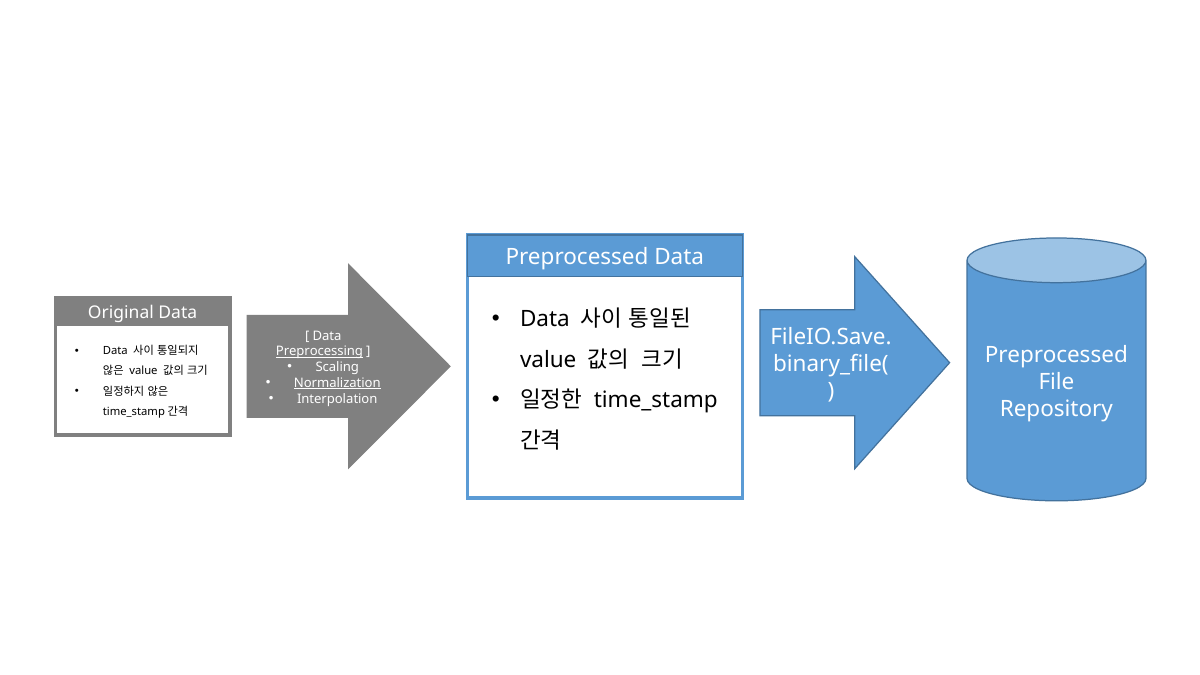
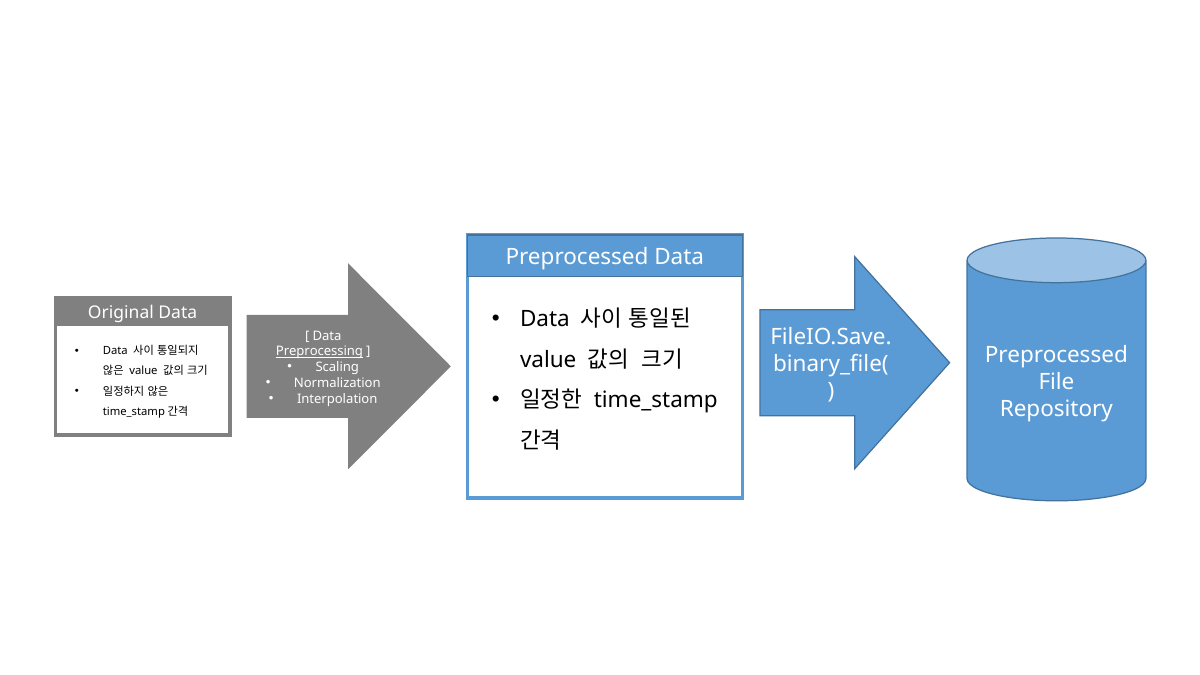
Normalization underline: present -> none (337, 383)
